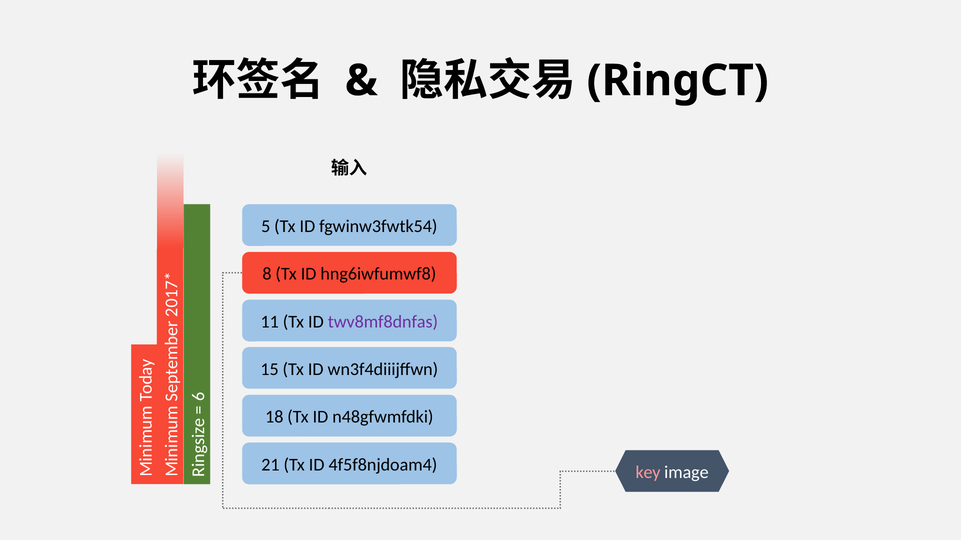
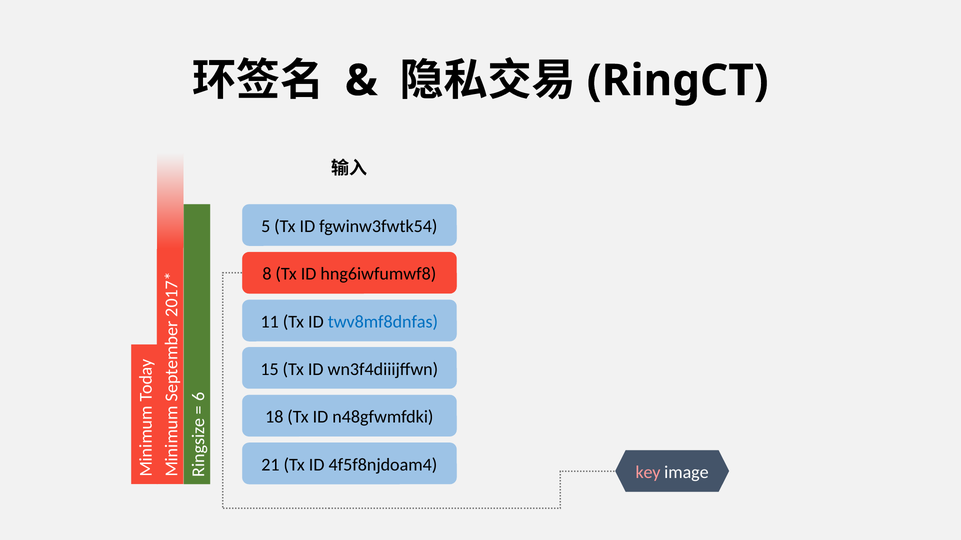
twv8mf8dnfas colour: purple -> blue (383, 322)
